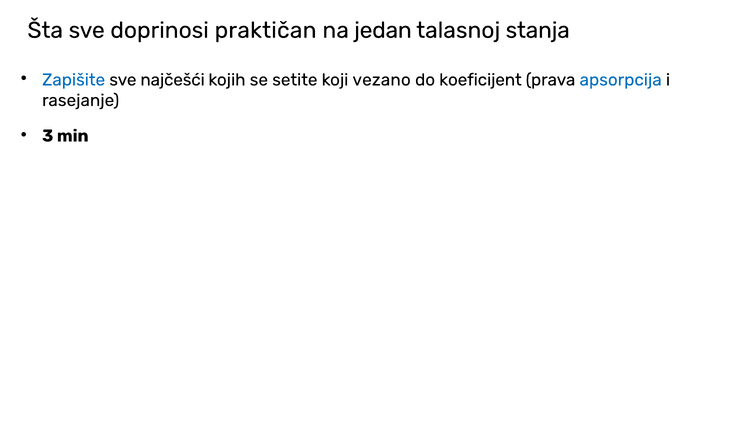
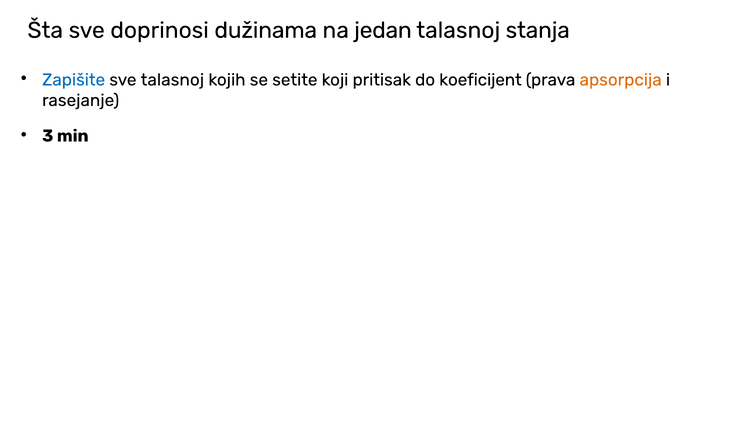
praktičan: praktičan -> dužinama (266, 30)
sve najčešći: najčešći -> talasnoj (172, 80)
vezano: vezano -> pritisak (382, 80)
apsorpcija colour: blue -> orange (621, 80)
